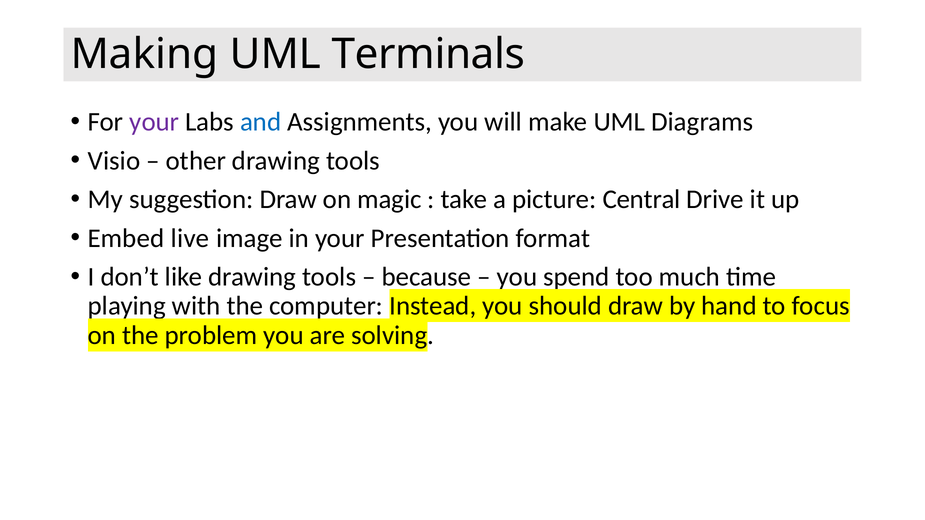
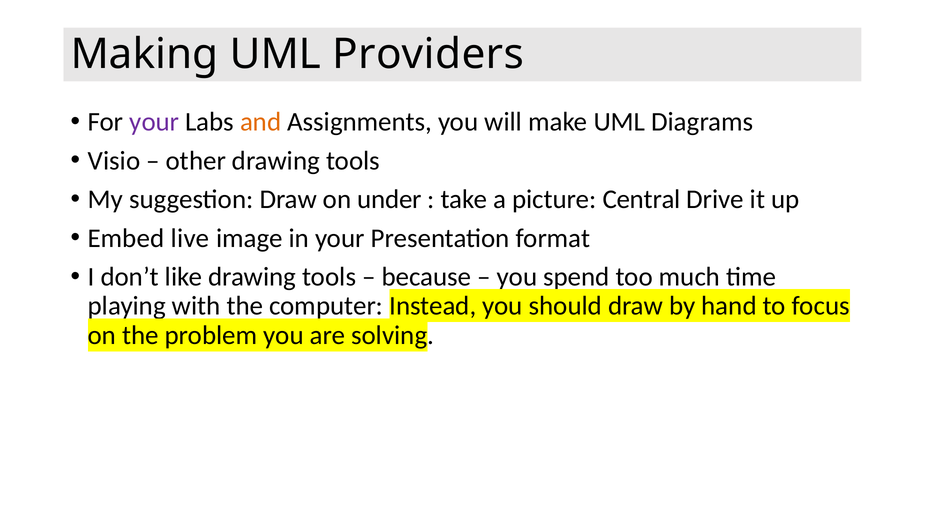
Terminals: Terminals -> Providers (428, 54)
and colour: blue -> orange (261, 122)
magic: magic -> under (389, 200)
